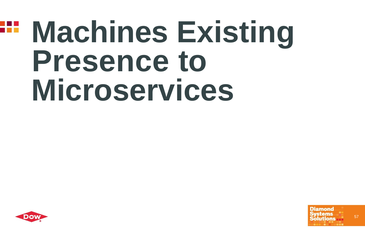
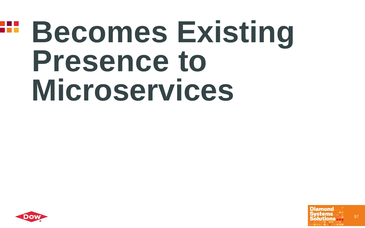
Machines: Machines -> Becomes (100, 32)
